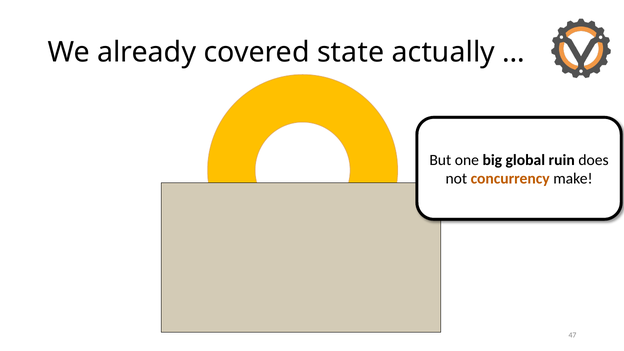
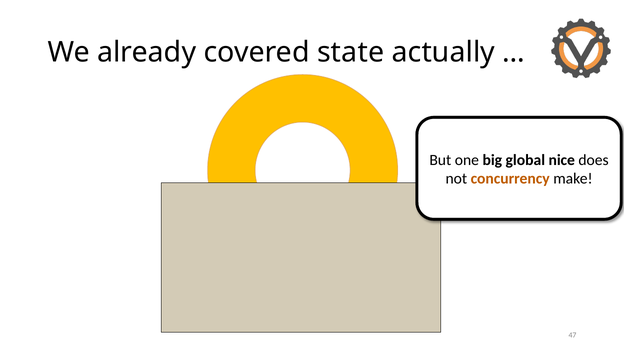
ruin: ruin -> nice (562, 160)
